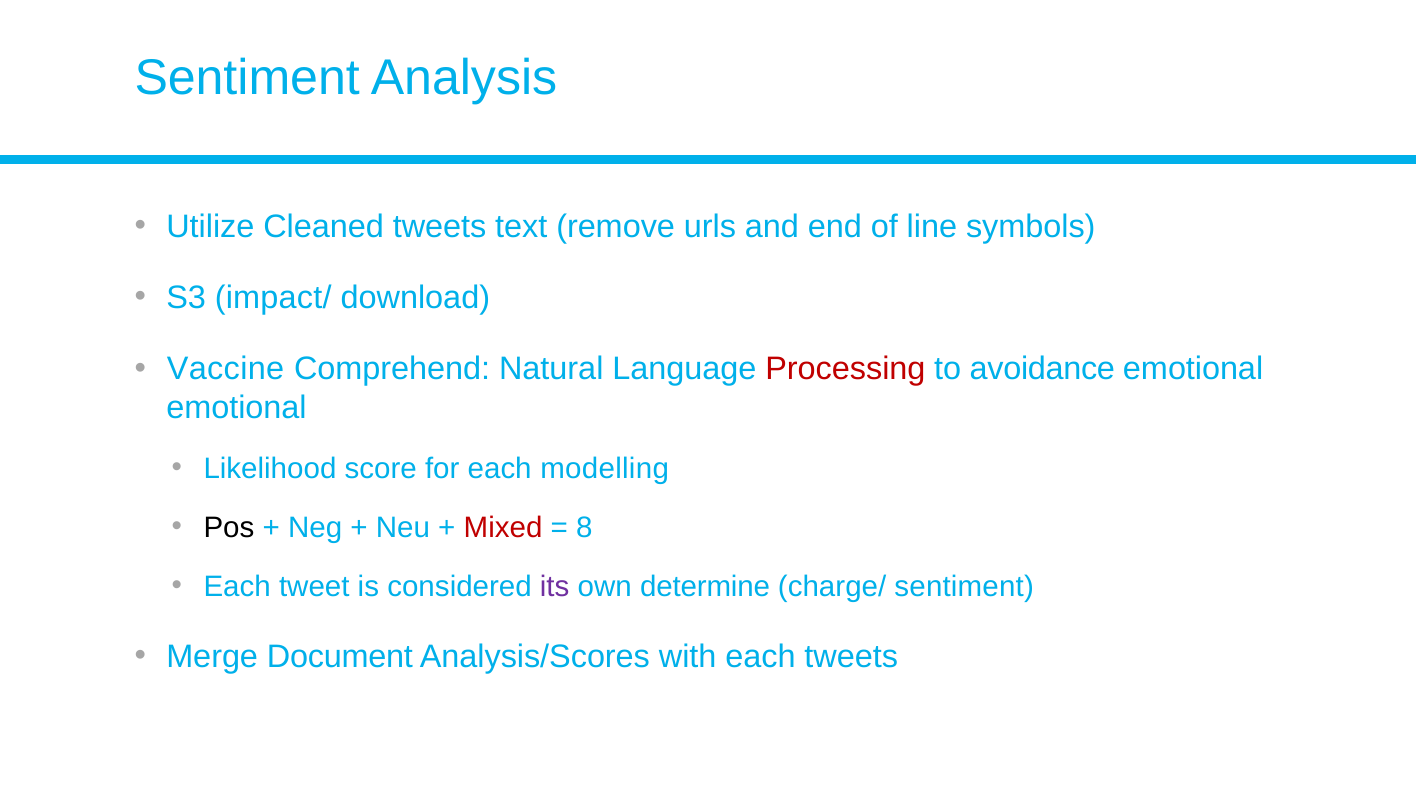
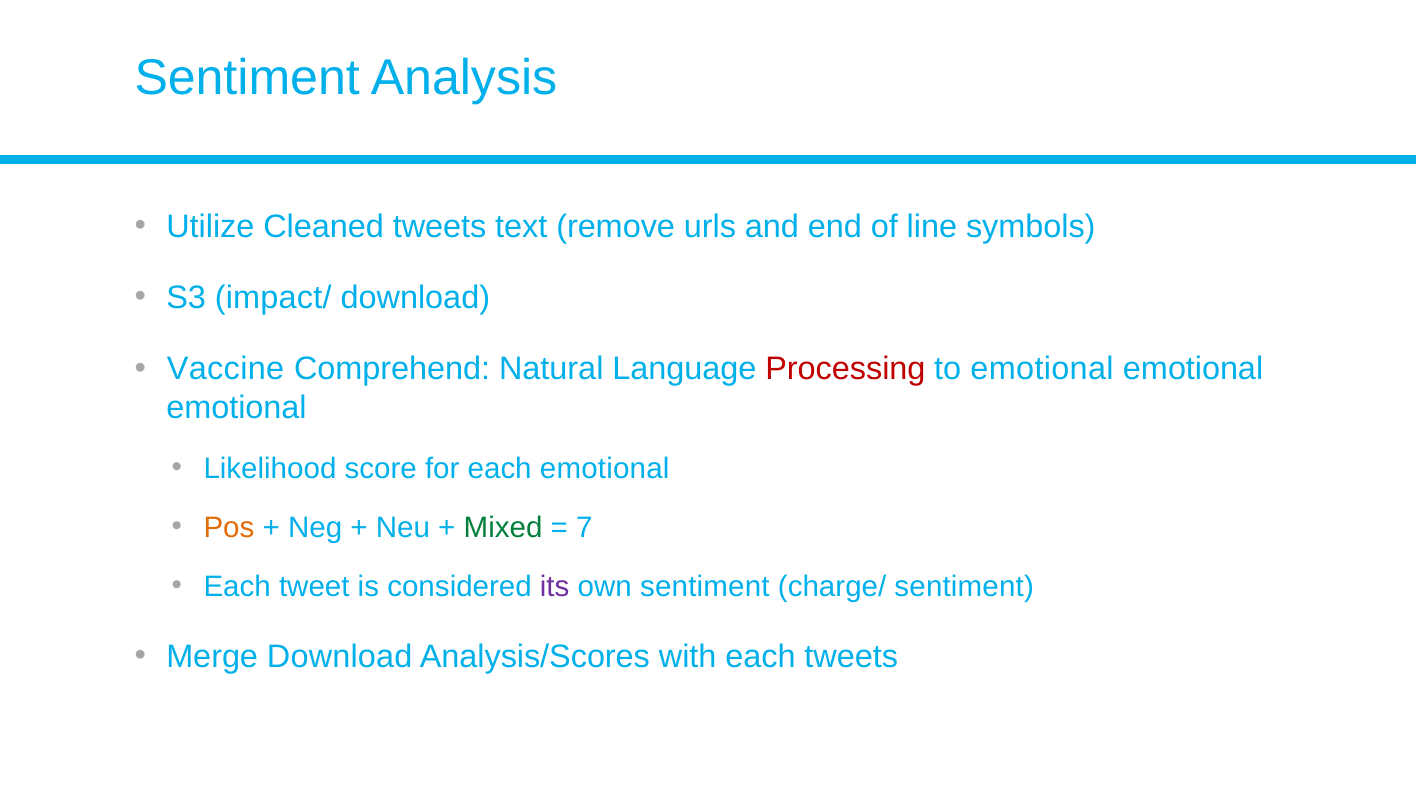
to avoidance: avoidance -> emotional (1042, 369)
each modelling: modelling -> emotional (605, 468)
Pos colour: black -> orange (229, 527)
Mixed colour: red -> green (503, 527)
8: 8 -> 7 (584, 527)
own determine: determine -> sentiment (705, 586)
Merge Document: Document -> Download (340, 656)
